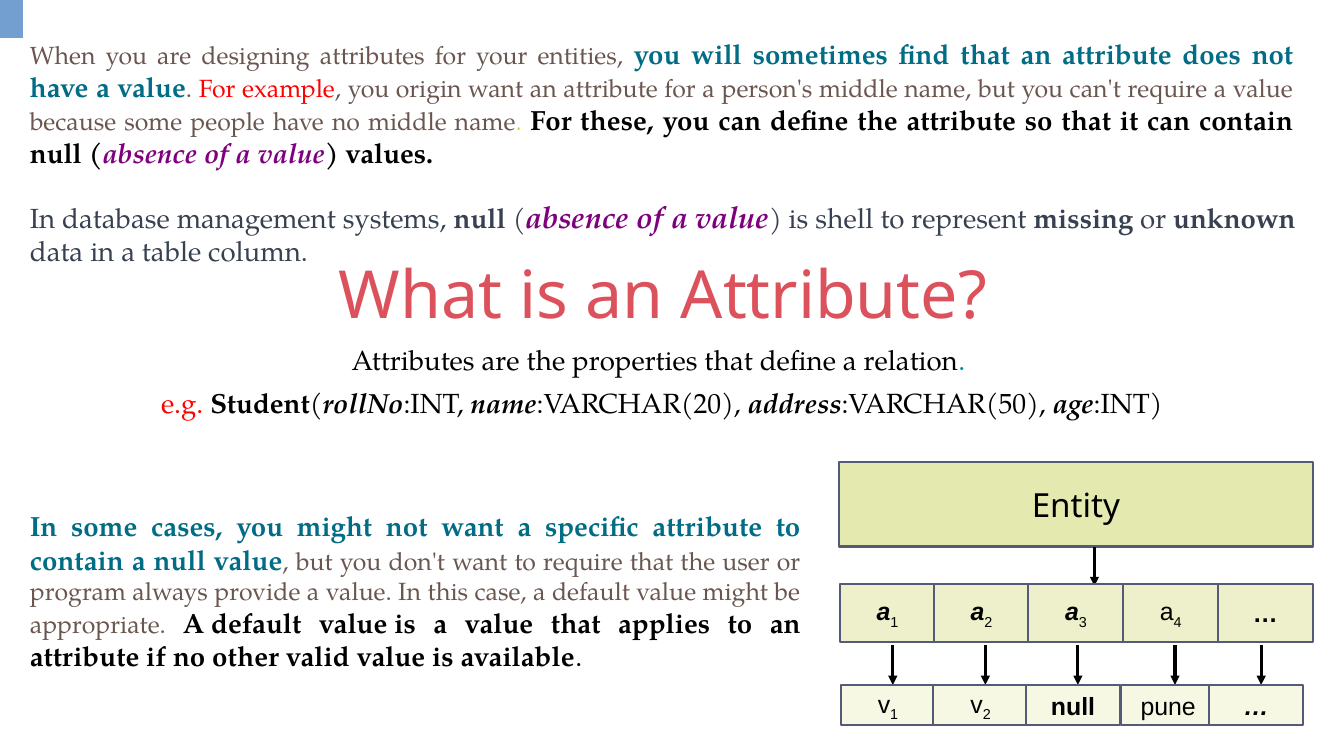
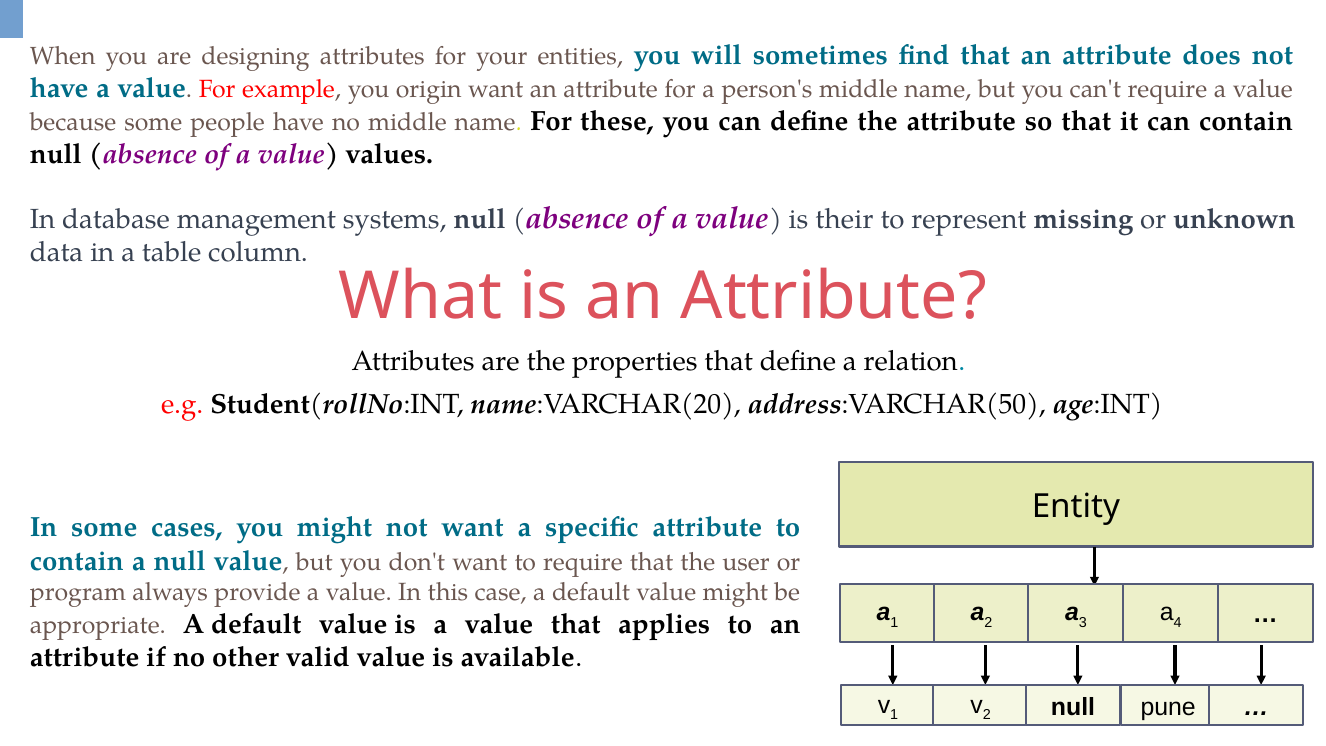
shell: shell -> their (844, 219)
